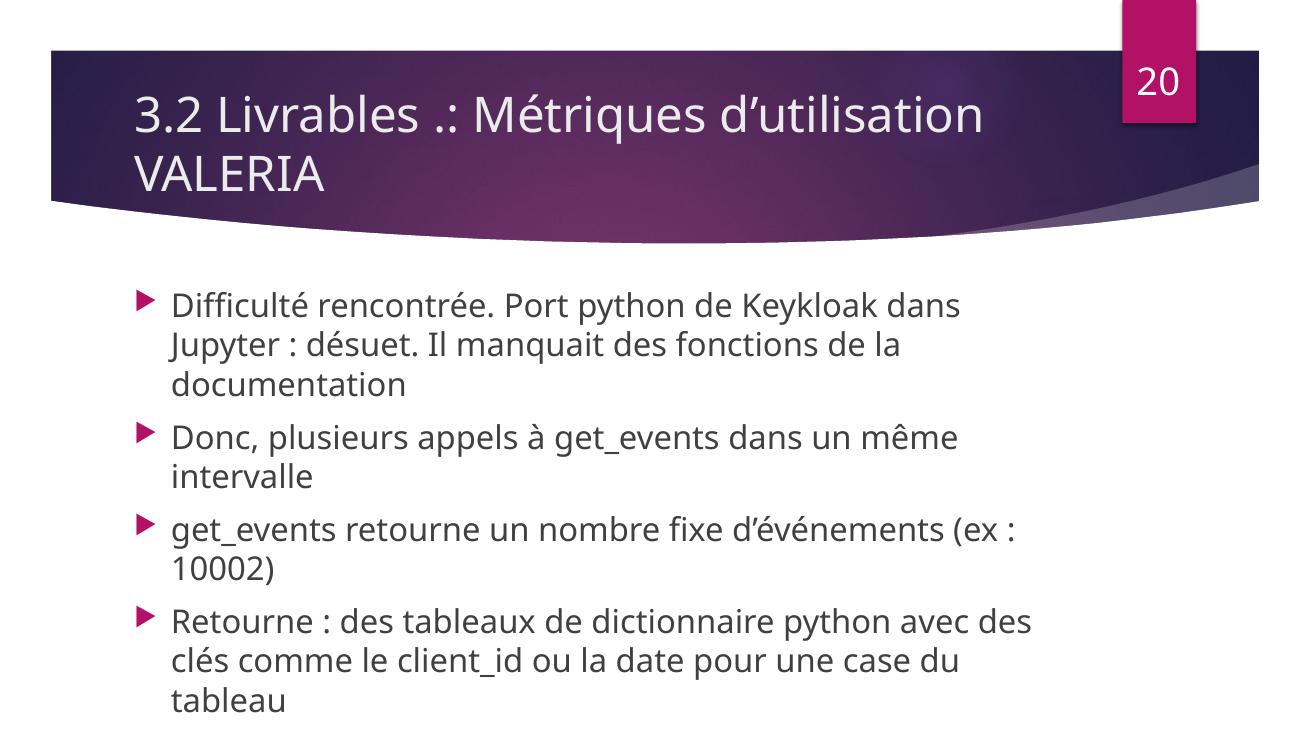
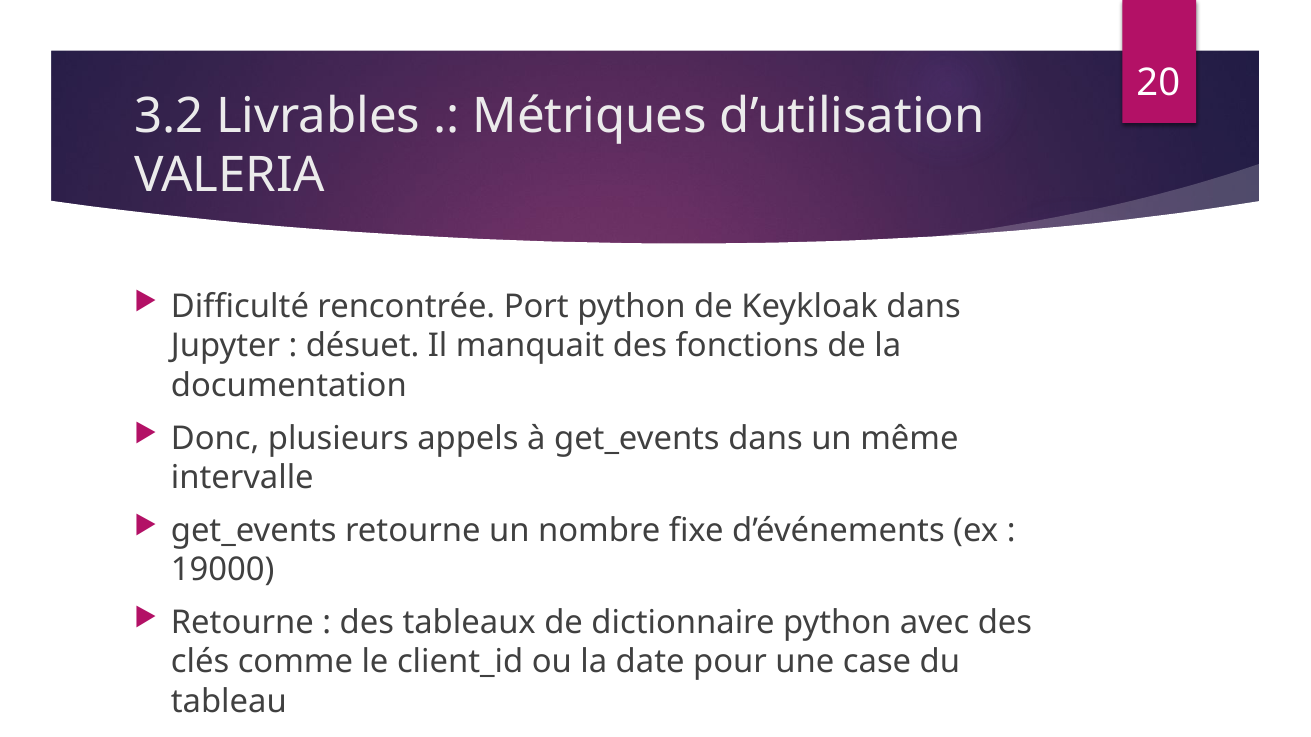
10002: 10002 -> 19000 (223, 570)
